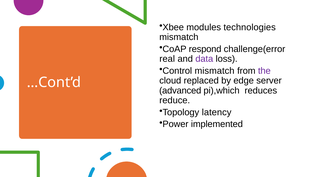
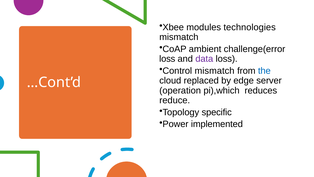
respond: respond -> ambient (205, 49)
real: real -> loss (167, 59)
the colour: purple -> blue (264, 71)
advanced: advanced -> operation (180, 90)
latency: latency -> specific (217, 112)
